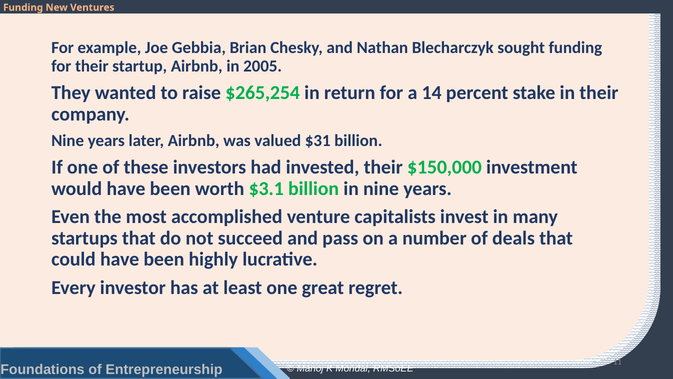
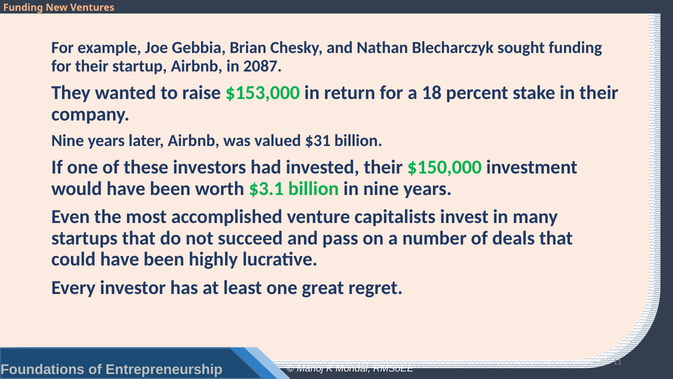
2005: 2005 -> 2087 (263, 66)
$265,254: $265,254 -> $153,000 (263, 93)
14: 14 -> 18 (432, 93)
